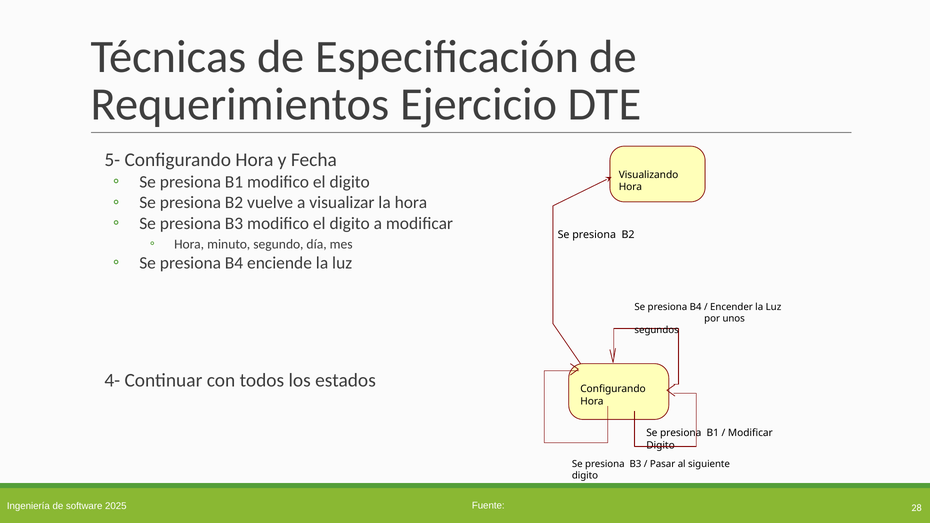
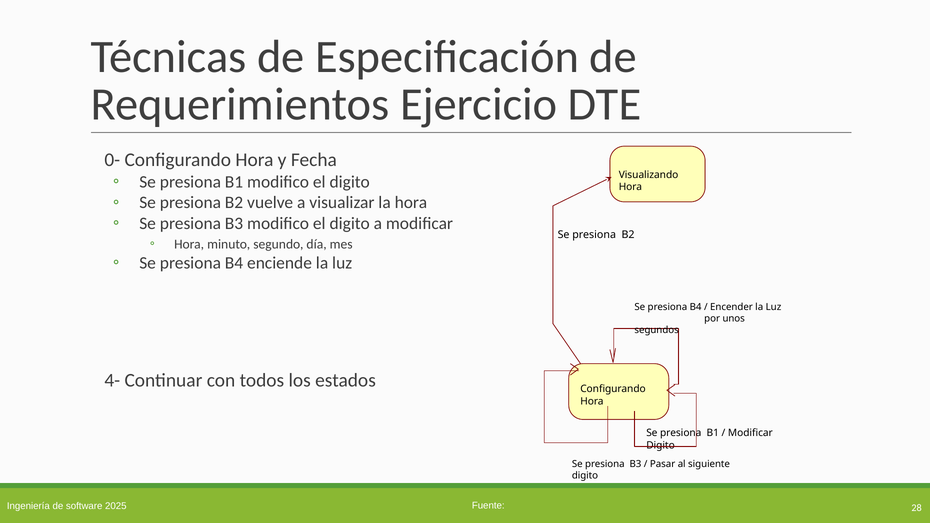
5-: 5- -> 0- (112, 160)
